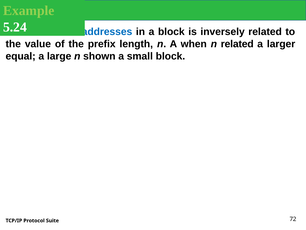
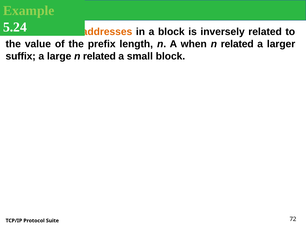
addresses colour: blue -> orange (107, 32)
equal: equal -> suffix (21, 56)
large n shown: shown -> related (99, 56)
